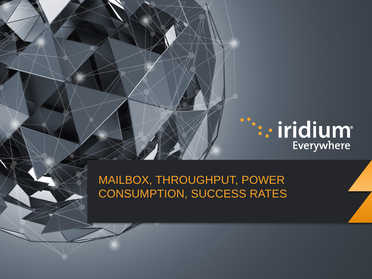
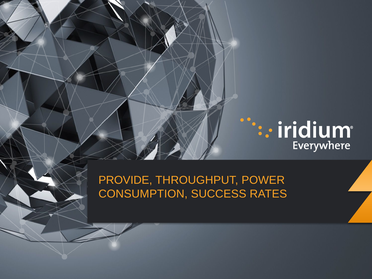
MAILBOX: MAILBOX -> PROVIDE (125, 180)
